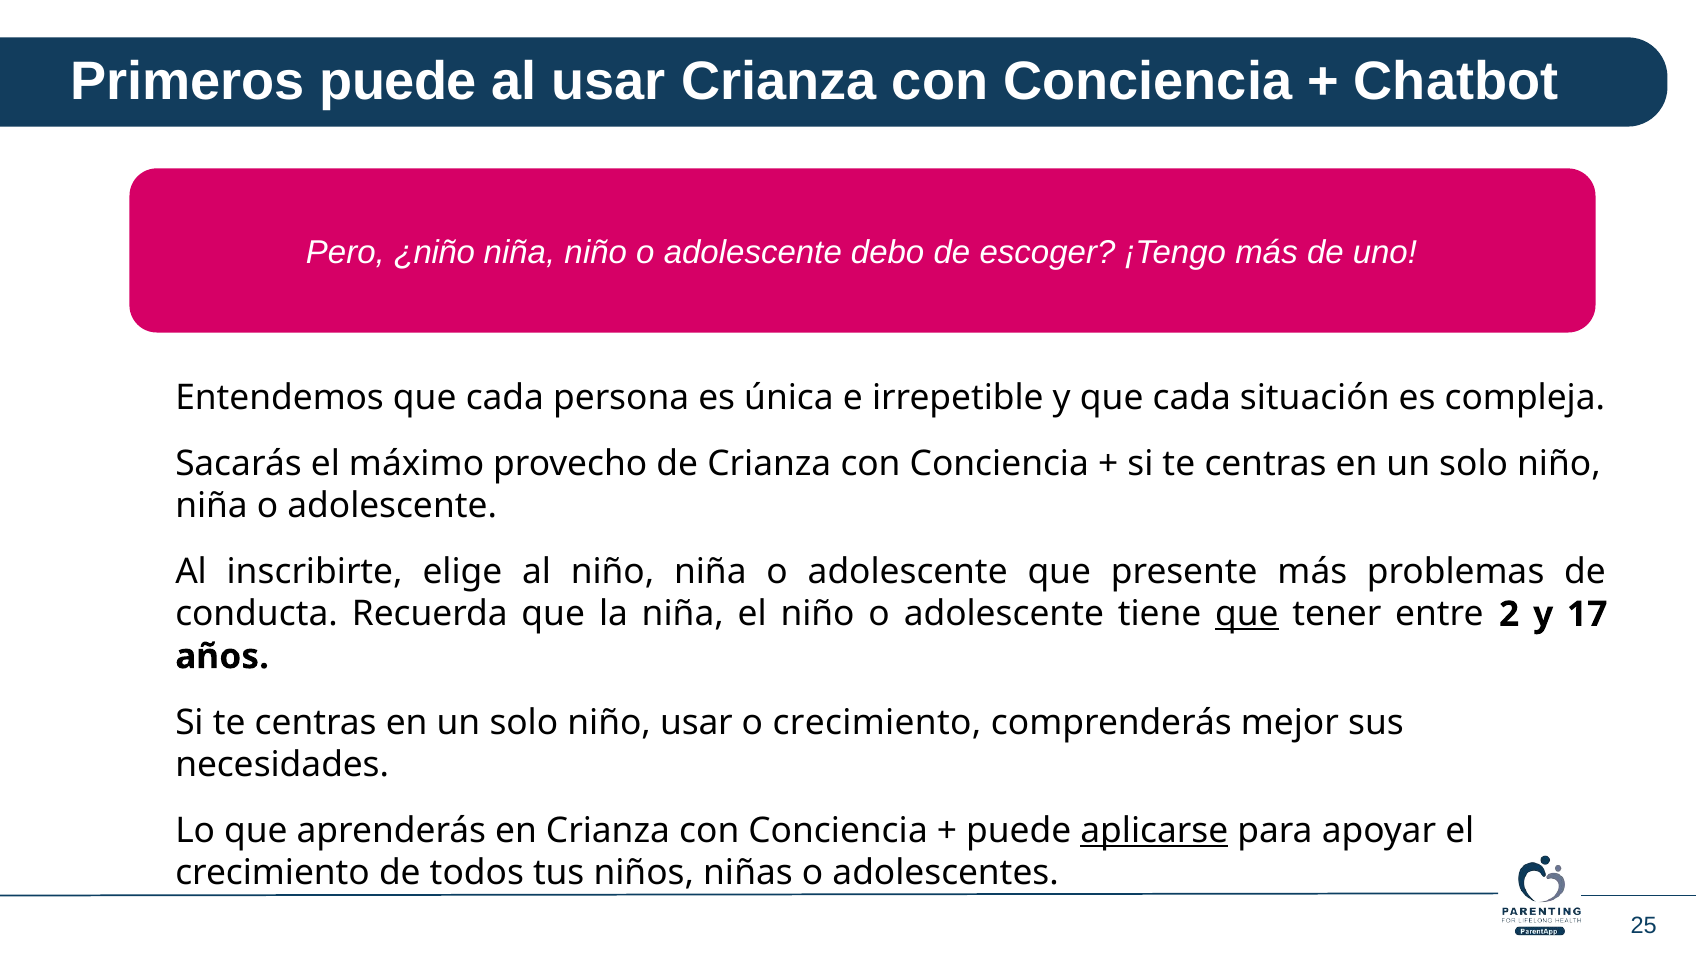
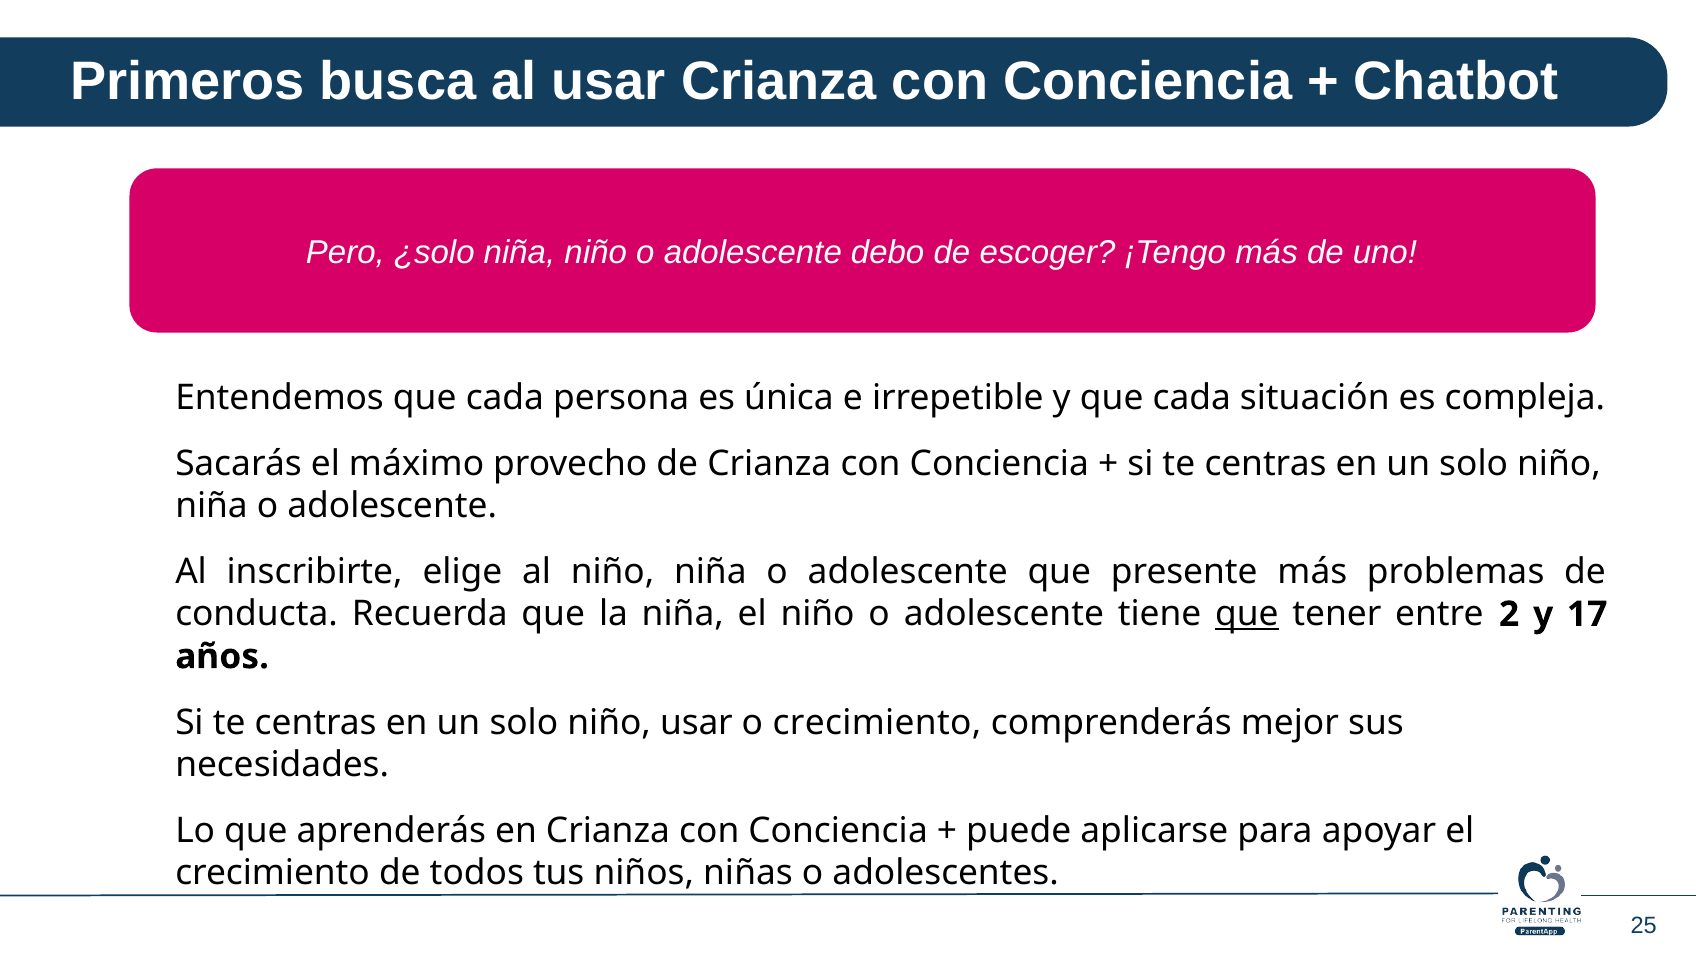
Primeros puede: puede -> busca (398, 81)
¿niño: ¿niño -> ¿solo (434, 253)
aplicarse underline: present -> none (1154, 831)
